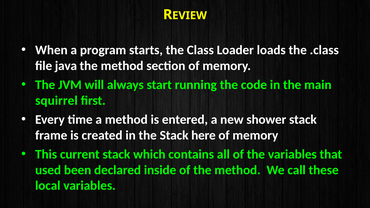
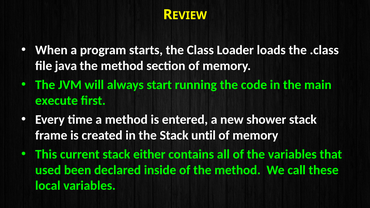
squirrel: squirrel -> execute (57, 101)
here: here -> until (203, 135)
which: which -> either (149, 154)
